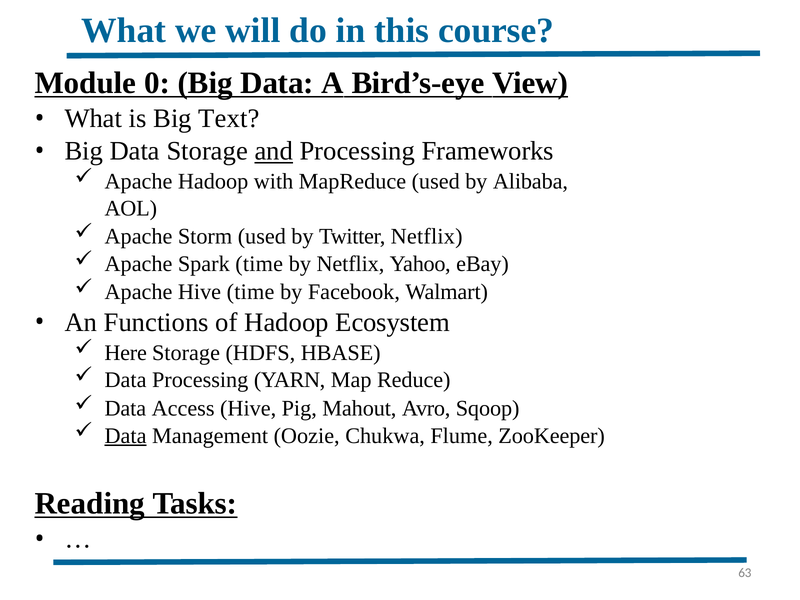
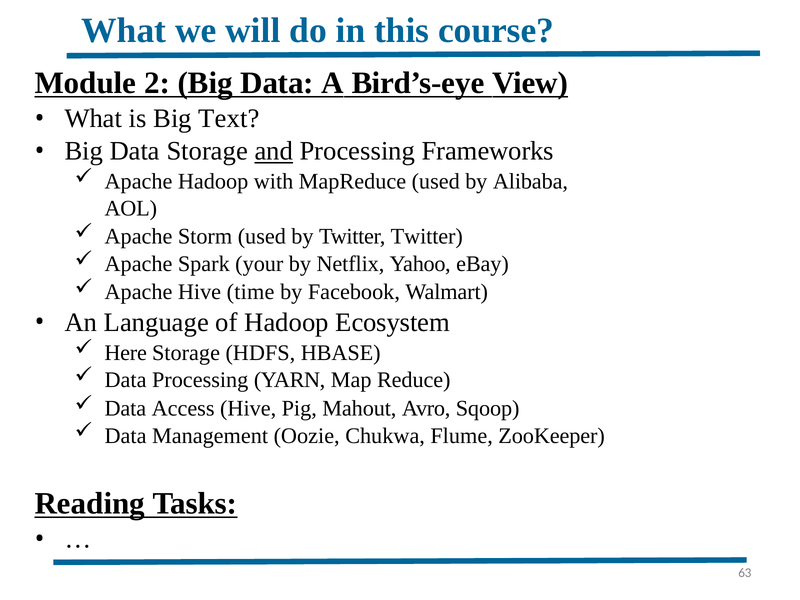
0: 0 -> 2 (157, 83)
Twitter Netflix: Netflix -> Twitter (427, 236)
Spark time: time -> your (259, 264)
Functions: Functions -> Language (156, 322)
Data underline: present -> none (126, 436)
